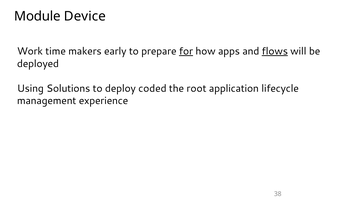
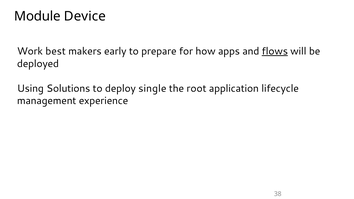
time: time -> best (56, 51)
for underline: present -> none (186, 51)
coded: coded -> single (152, 88)
